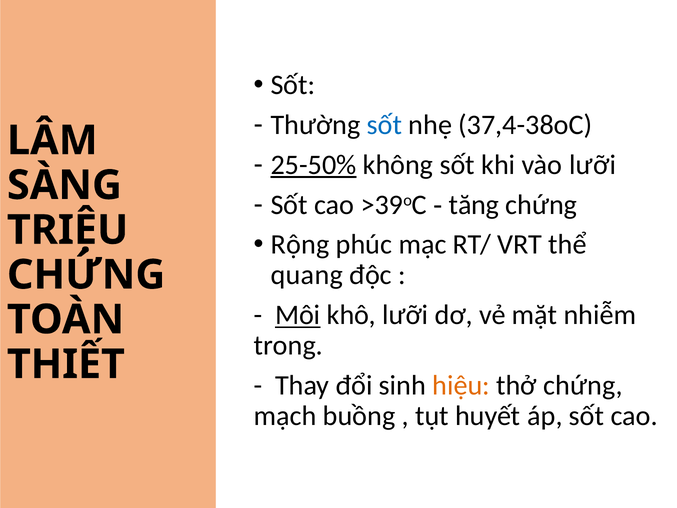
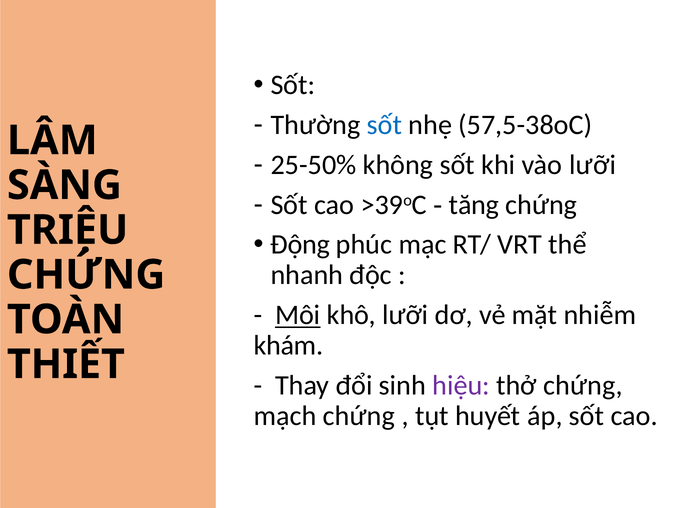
37,4-38oC: 37,4-38oC -> 57,5-38oC (525, 125)
25-50% underline: present -> none (314, 165)
Rộng: Rộng -> Động (300, 245)
quang: quang -> nhanh (307, 275)
trong: trong -> khám (288, 345)
hiệu colour: orange -> purple (461, 385)
mạch buồng: buồng -> chứng (359, 416)
